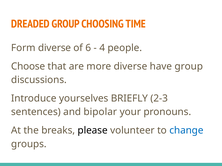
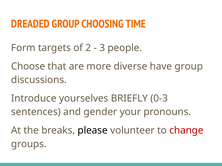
Form diverse: diverse -> targets (55, 48)
6: 6 -> 2 (88, 48)
4: 4 -> 3 (102, 48)
2-3: 2-3 -> 0-3 (159, 99)
bipolar: bipolar -> gender (100, 112)
change colour: blue -> red (186, 131)
